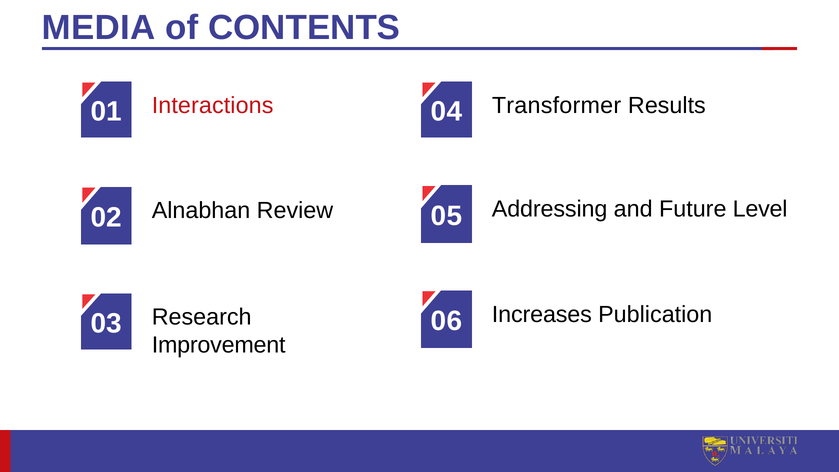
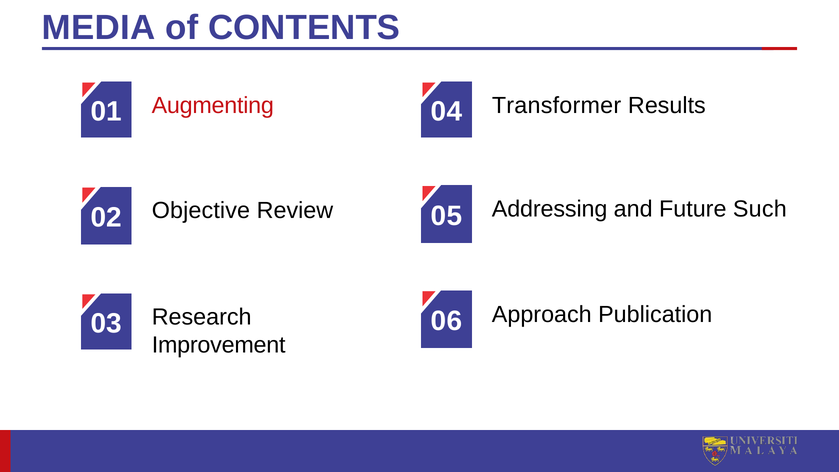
Interactions: Interactions -> Augmenting (213, 106)
Level: Level -> Such (760, 209)
Alnabhan: Alnabhan -> Objective (201, 211)
Increases: Increases -> Approach (542, 314)
